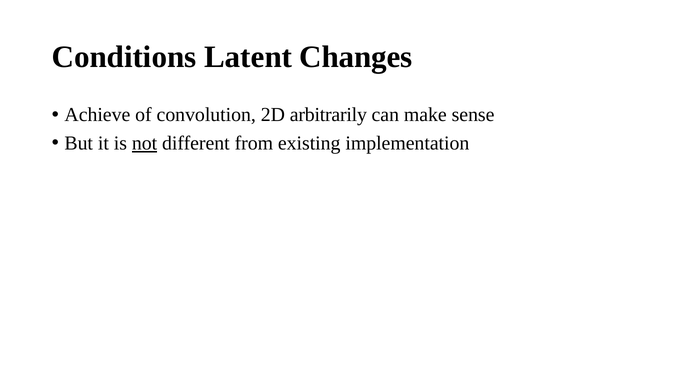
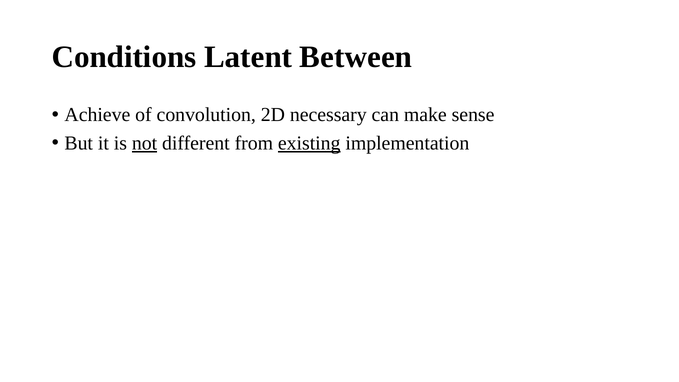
Changes: Changes -> Between (356, 57)
arbitrarily: arbitrarily -> necessary (328, 115)
existing underline: none -> present (309, 143)
